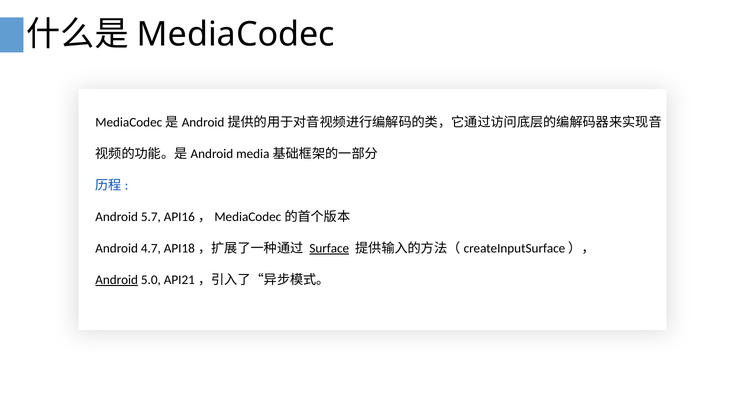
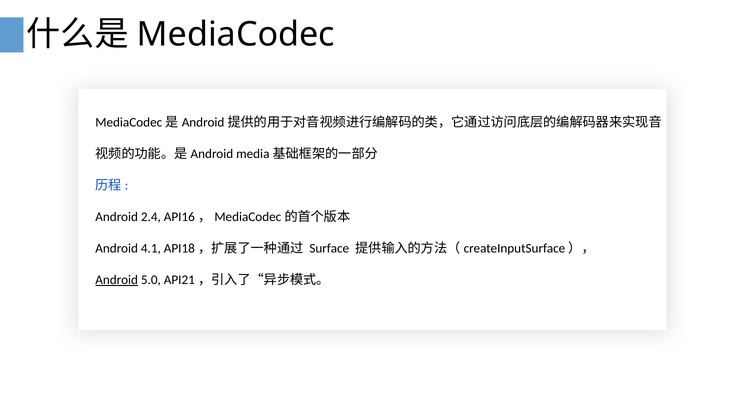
5.7: 5.7 -> 2.4 (151, 217)
4.7: 4.7 -> 4.1 (151, 248)
Surface underline: present -> none (329, 248)
